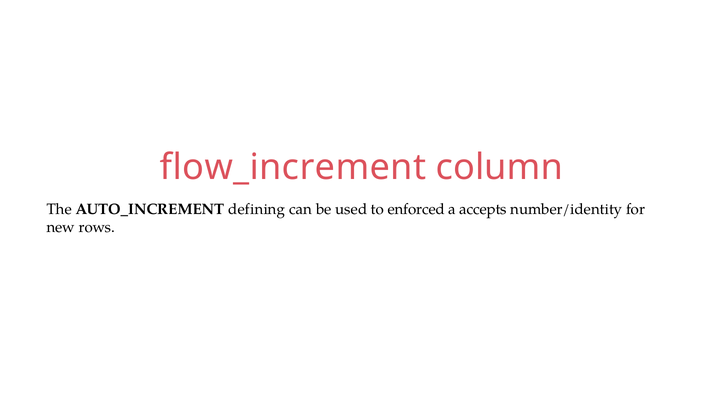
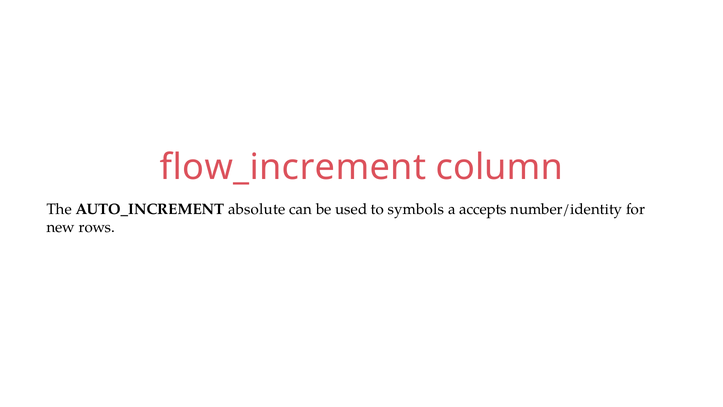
defining: defining -> absolute (257, 209)
enforced: enforced -> symbols (416, 209)
